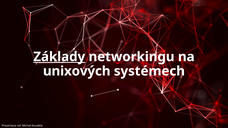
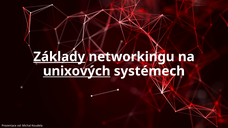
unixových underline: none -> present (77, 71)
